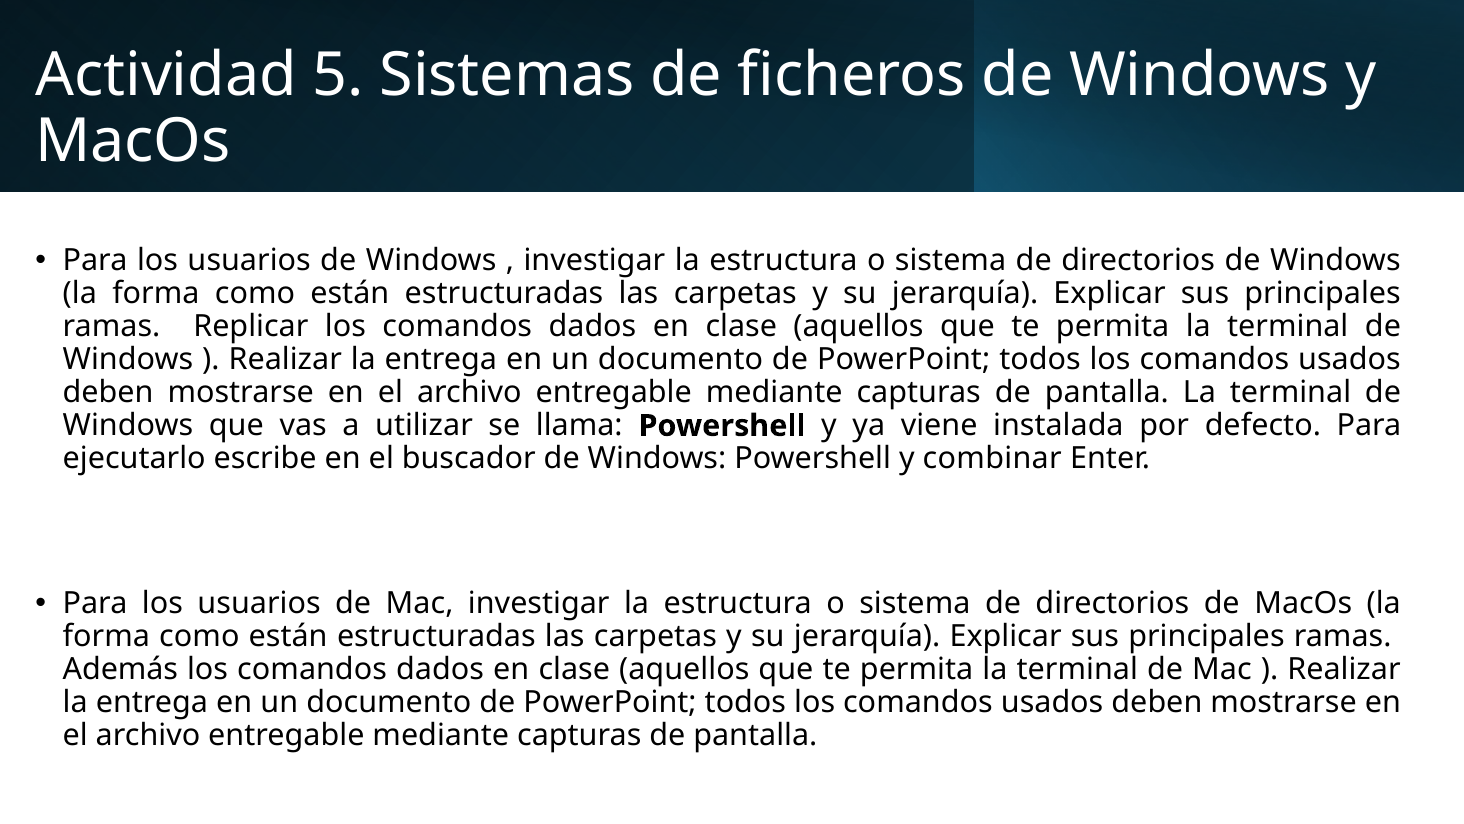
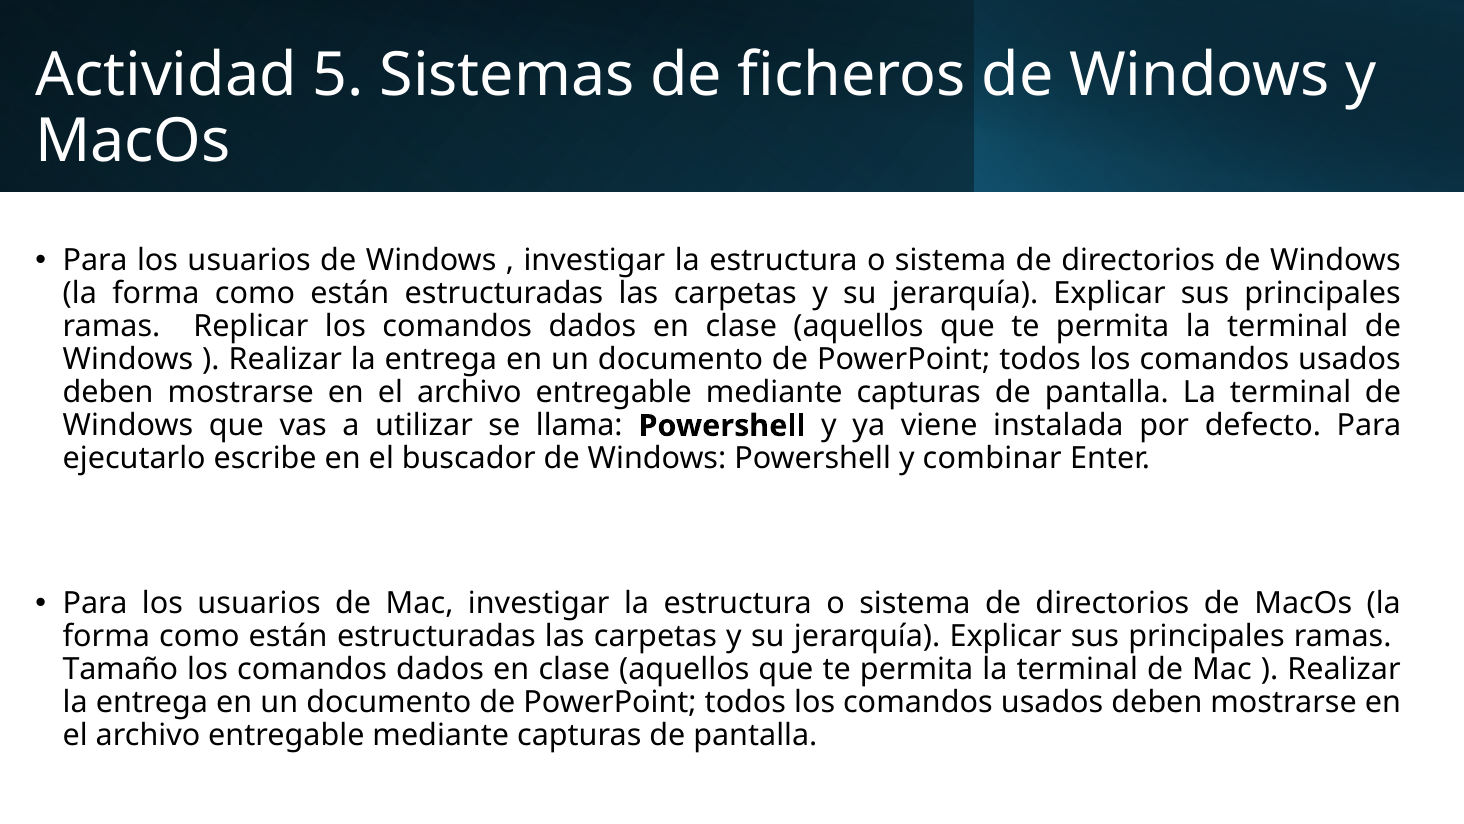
Además: Además -> Tamaño (120, 669)
